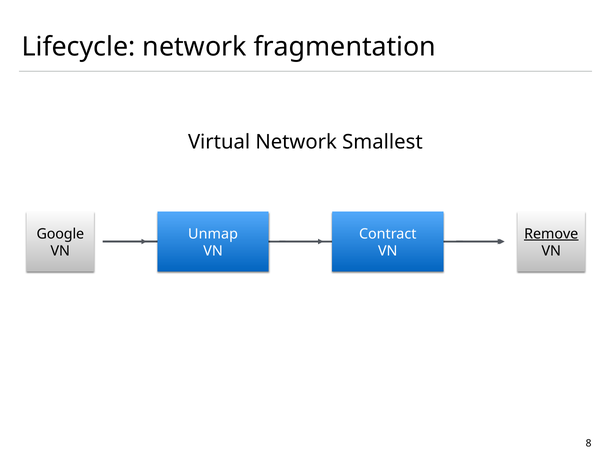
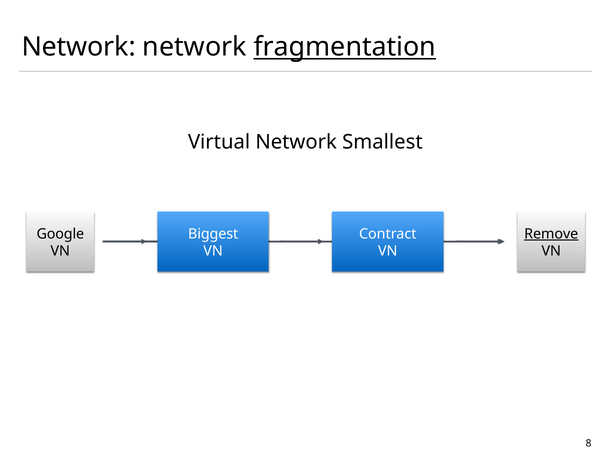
Lifecycle: Lifecycle -> Network (79, 47)
fragmentation underline: none -> present (345, 47)
Unmap: Unmap -> Biggest (213, 234)
